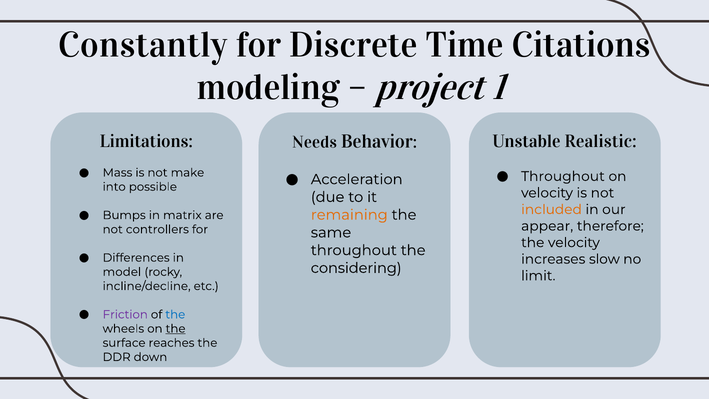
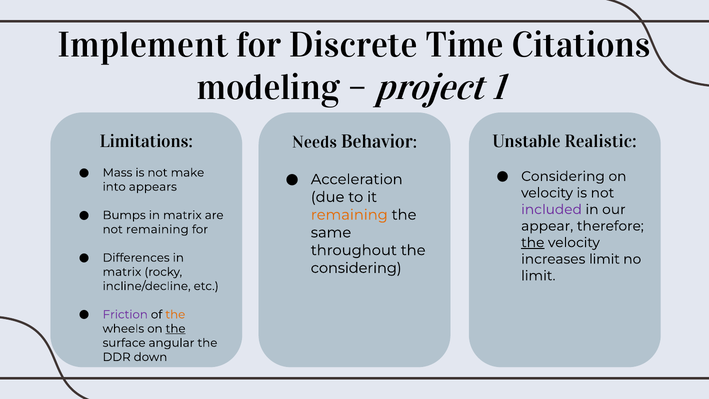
Constantly: Constantly -> Implement (143, 45)
Throughout: Throughout -> Considering (563, 176)
possible: possible -> appears (153, 187)
included colour: orange -> purple (552, 209)
not controllers: controllers -> remaining (157, 229)
the underline: none -> present (533, 242)
increases slow: slow -> limit (604, 259)
model: model -> matrix (122, 272)
the colour: blue -> orange (175, 314)
reaches: reaches -> angular (171, 343)
